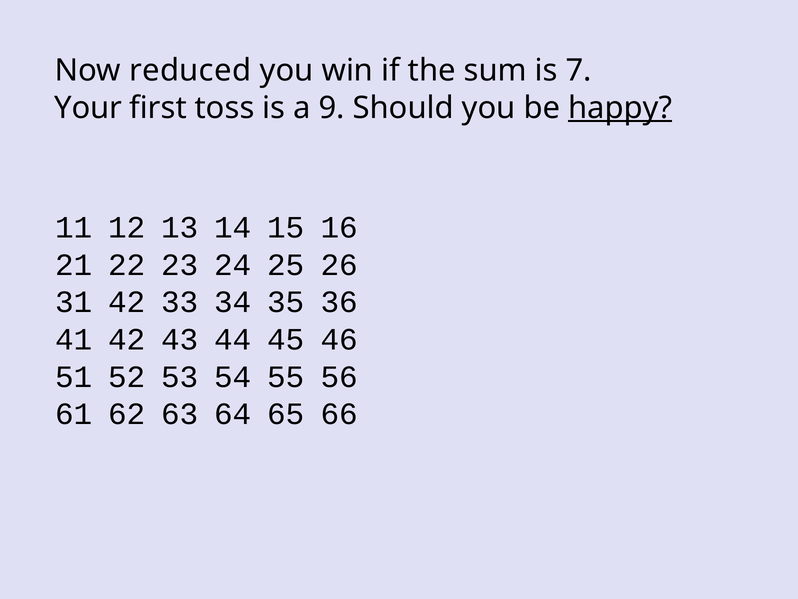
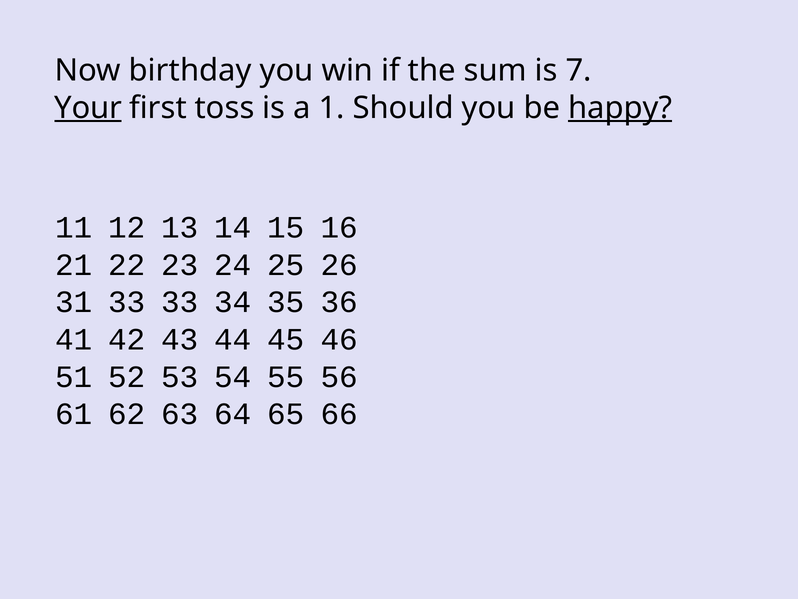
reduced: reduced -> birthday (190, 70)
Your underline: none -> present (88, 108)
9: 9 -> 1 (332, 108)
31 42: 42 -> 33 (127, 302)
